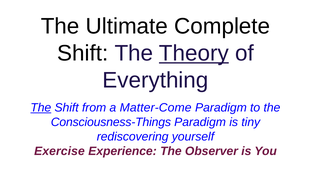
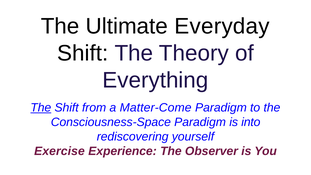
Complete: Complete -> Everyday (222, 26)
Theory underline: present -> none (194, 53)
Consciousness-Things: Consciousness-Things -> Consciousness-Space (111, 122)
tiny: tiny -> into (251, 122)
